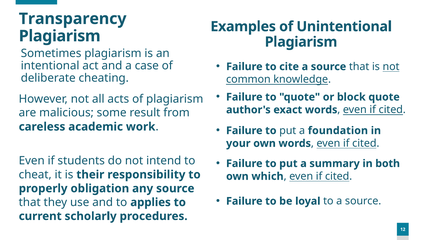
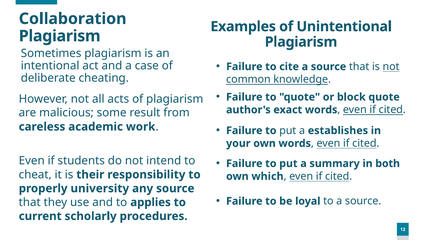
Transparency: Transparency -> Collaboration (73, 19)
foundation: foundation -> establishes (338, 130)
obligation: obligation -> university (100, 188)
